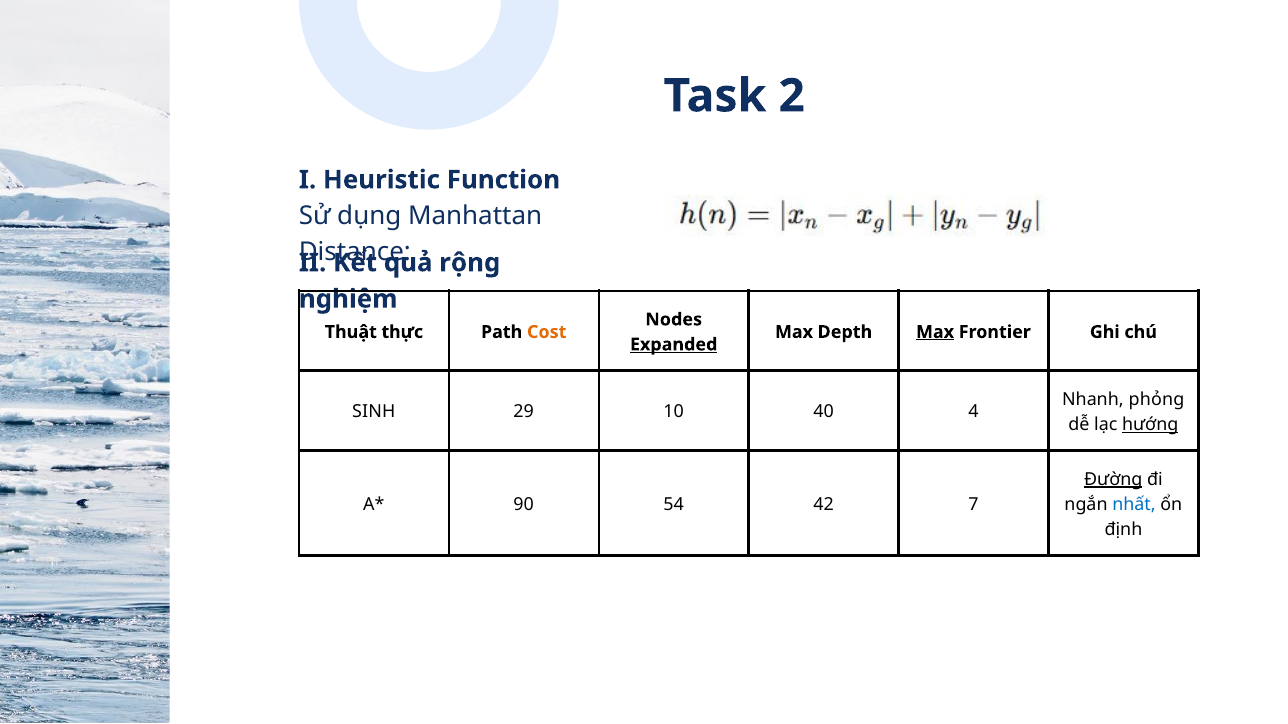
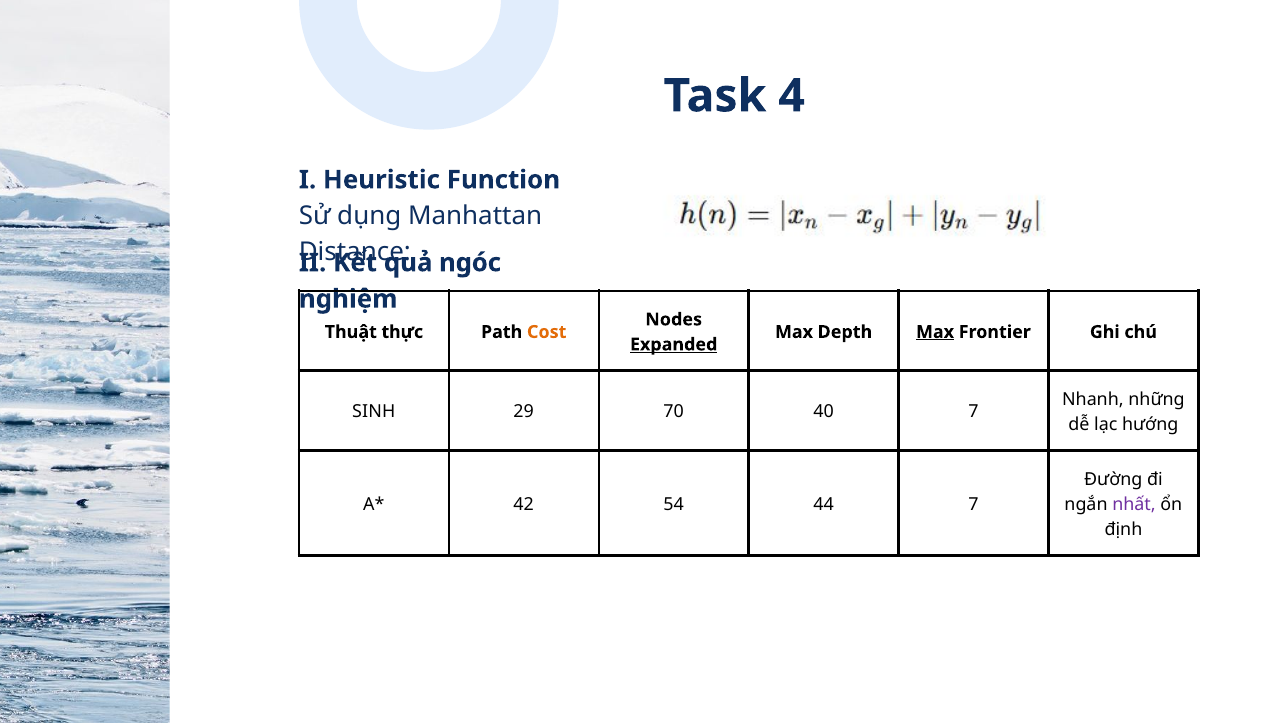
2: 2 -> 4 (792, 96)
rộng: rộng -> ngóc (470, 263)
phỏng: phỏng -> những (1157, 400)
10: 10 -> 70 (674, 412)
40 4: 4 -> 7 (974, 412)
hướng underline: present -> none (1150, 425)
Đường underline: present -> none (1113, 480)
90: 90 -> 42 (524, 505)
42: 42 -> 44 (824, 505)
nhất colour: blue -> purple (1134, 505)
